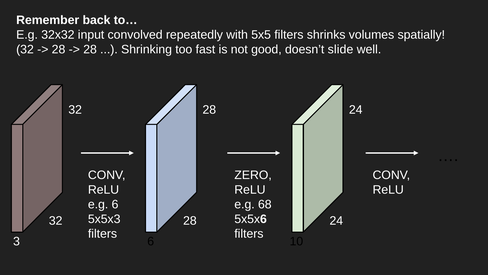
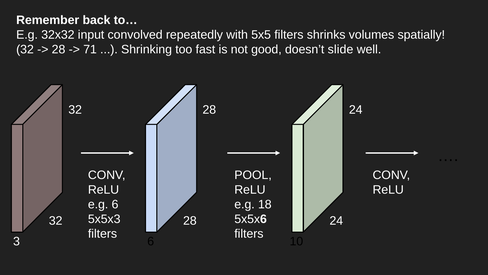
28: 28 -> 71 (90, 49)
ZERO: ZERO -> POOL (253, 175)
68: 68 -> 18 (265, 204)
